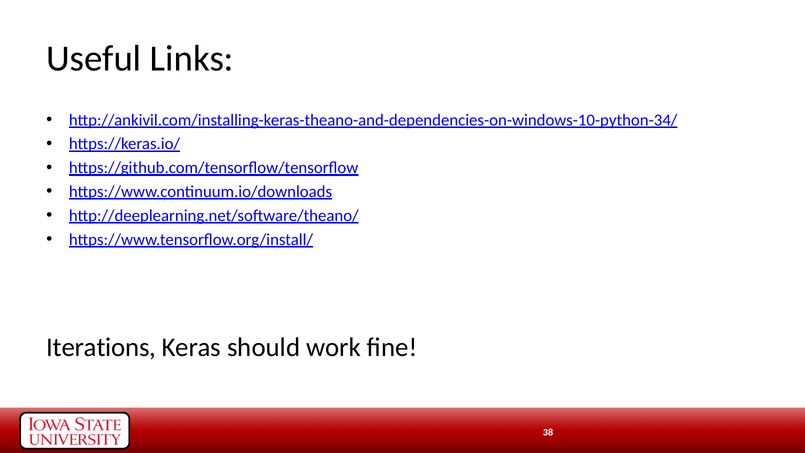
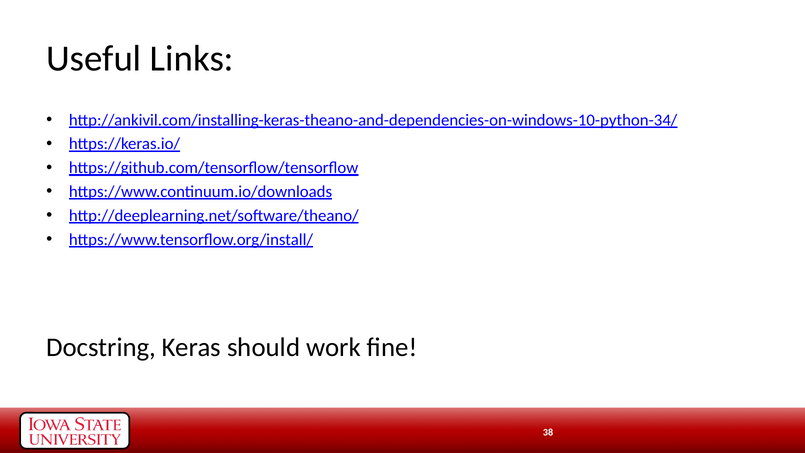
Iterations: Iterations -> Docstring (101, 347)
